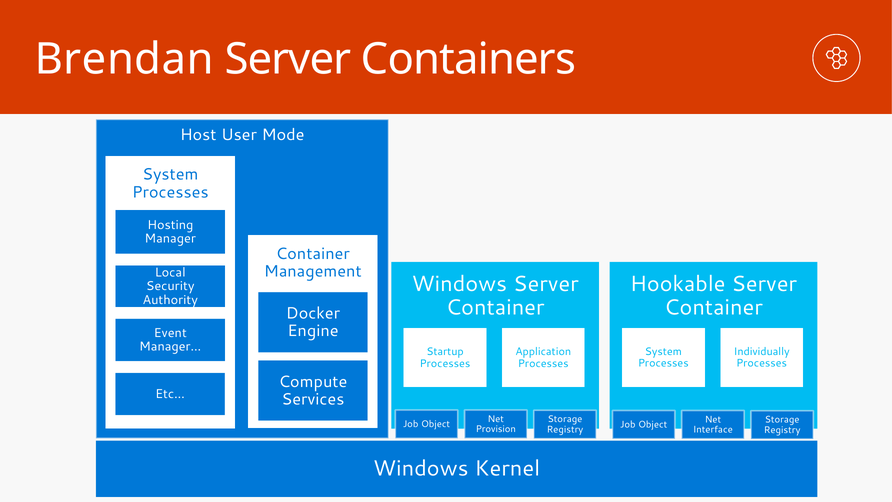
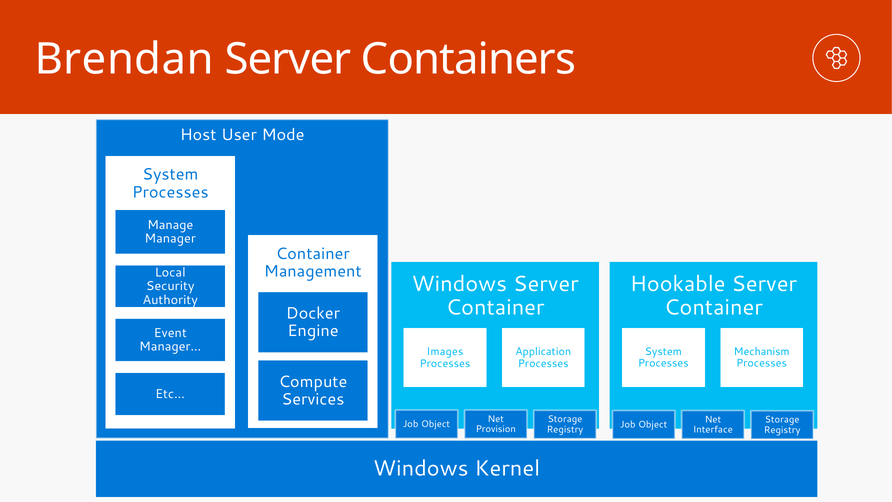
Hosting: Hosting -> Manage (170, 225)
Individually: Individually -> Mechanism (762, 351)
Startup: Startup -> Images (445, 351)
